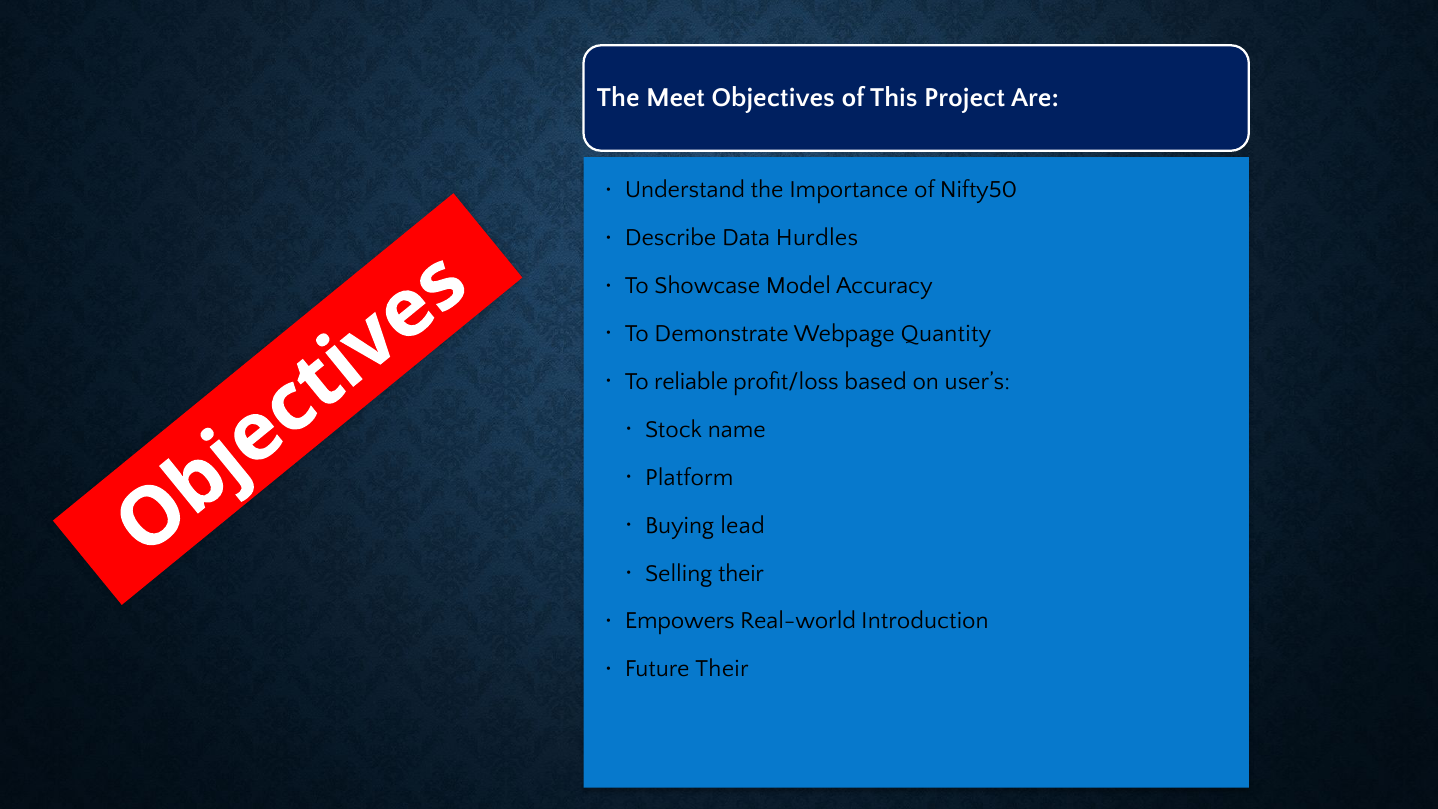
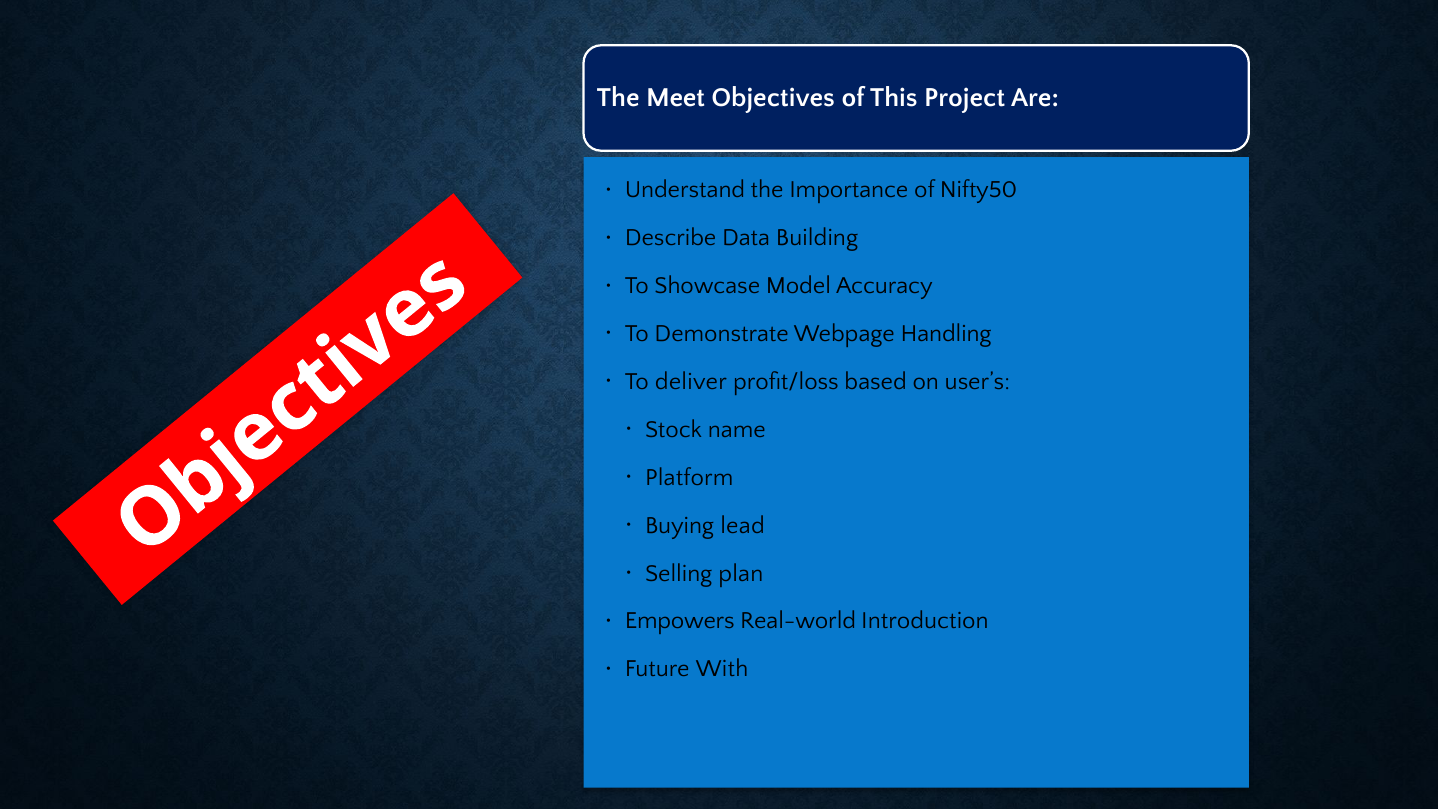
Hurdles: Hurdles -> Building (817, 238)
Quantity: Quantity -> Handling (946, 334)
reliable: reliable -> deliver (691, 381)
Selling their: their -> plan (741, 573)
Future Their: Their -> With (722, 669)
